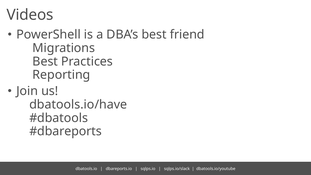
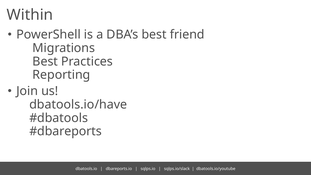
Videos: Videos -> Within (30, 15)
